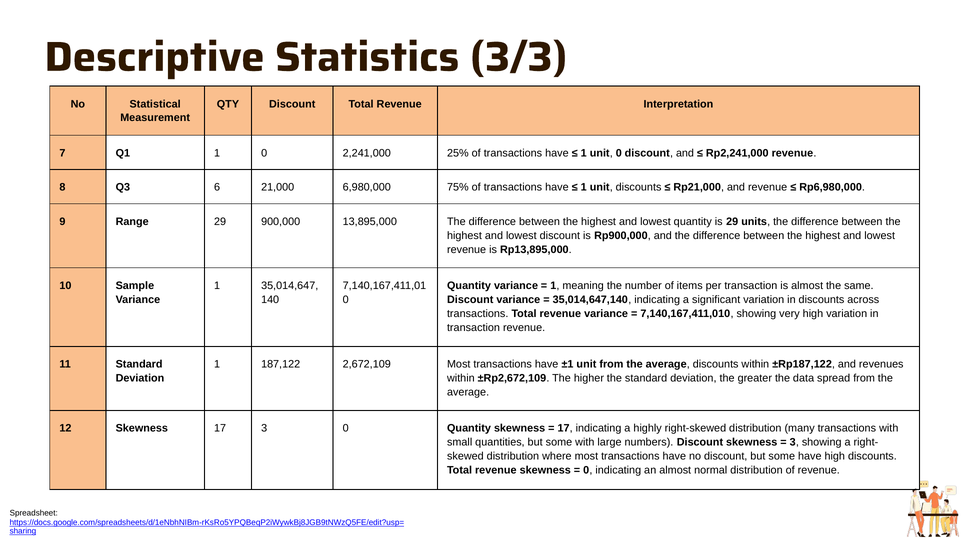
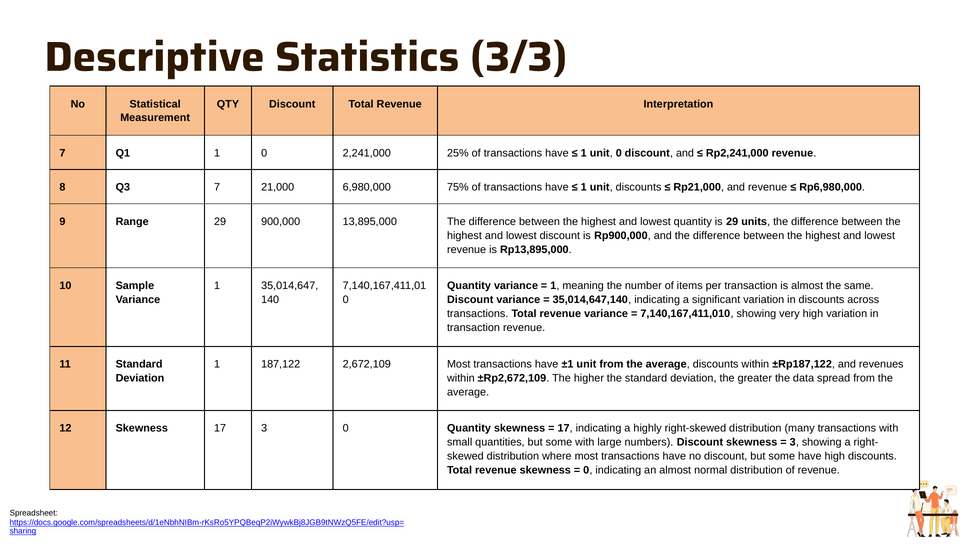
Q3 6: 6 -> 7 (217, 187)
